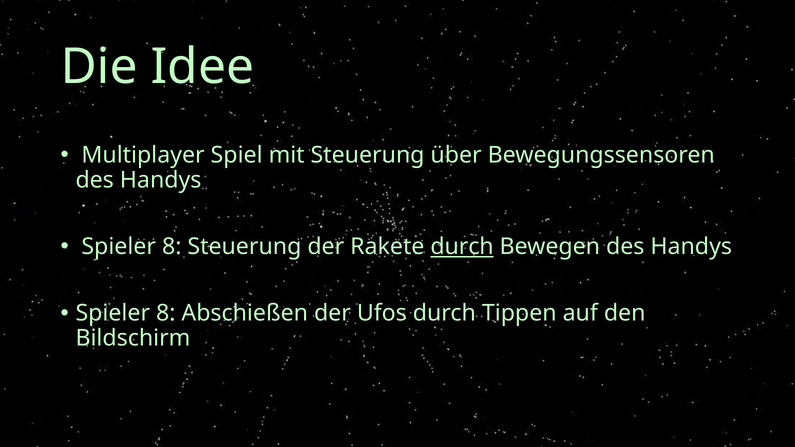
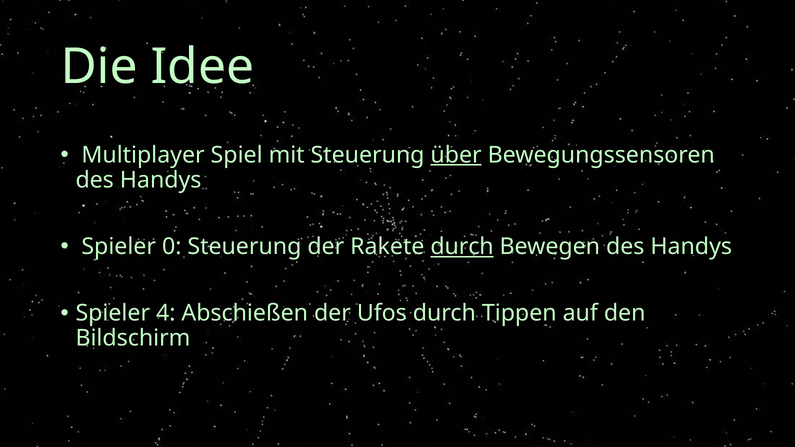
über underline: none -> present (456, 155)
8: 8 -> 0 (172, 247)
8: 8 -> 4 (166, 313)
